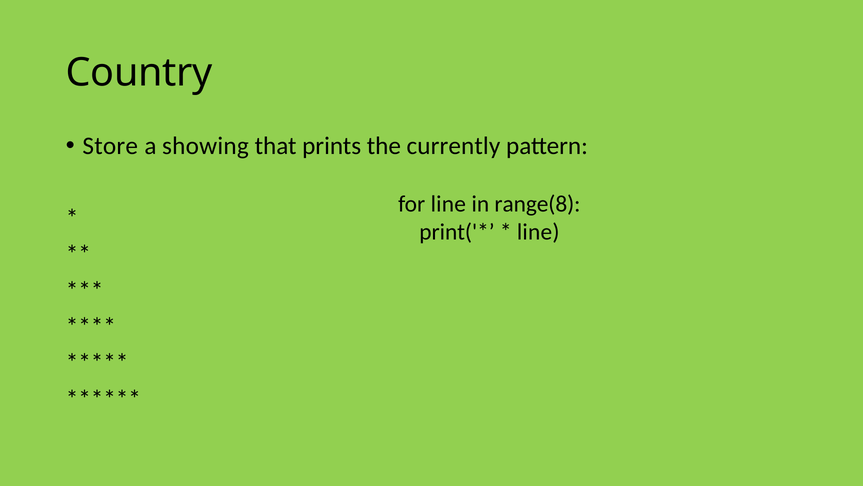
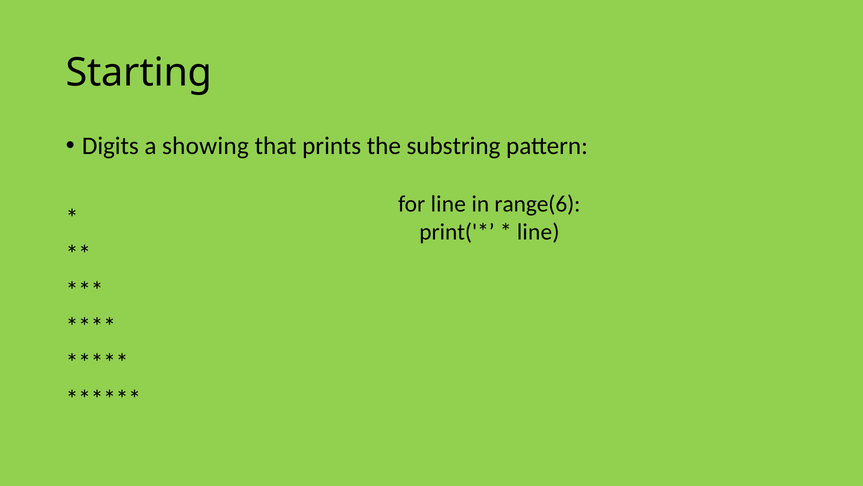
Country: Country -> Starting (139, 72)
Store: Store -> Digits (110, 146)
currently: currently -> substring (453, 146)
range(8: range(8 -> range(6 (537, 204)
